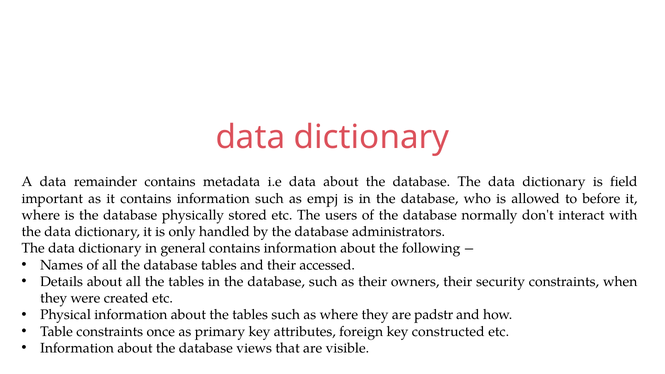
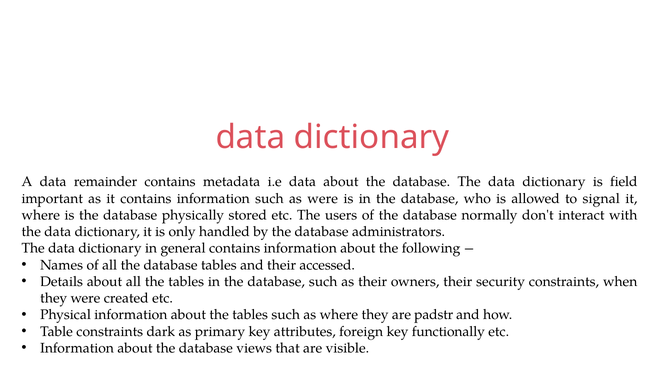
as empj: empj -> were (323, 199)
before: before -> signal (601, 199)
once: once -> dark (161, 332)
constructed: constructed -> functionally (448, 332)
